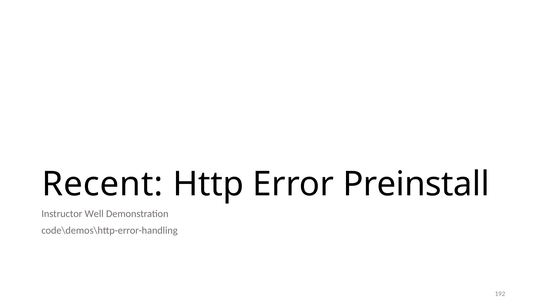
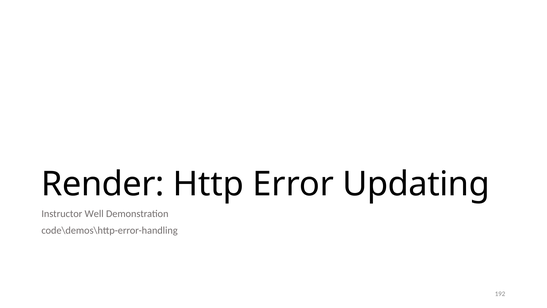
Recent: Recent -> Render (103, 184)
Preinstall: Preinstall -> Updating (416, 184)
